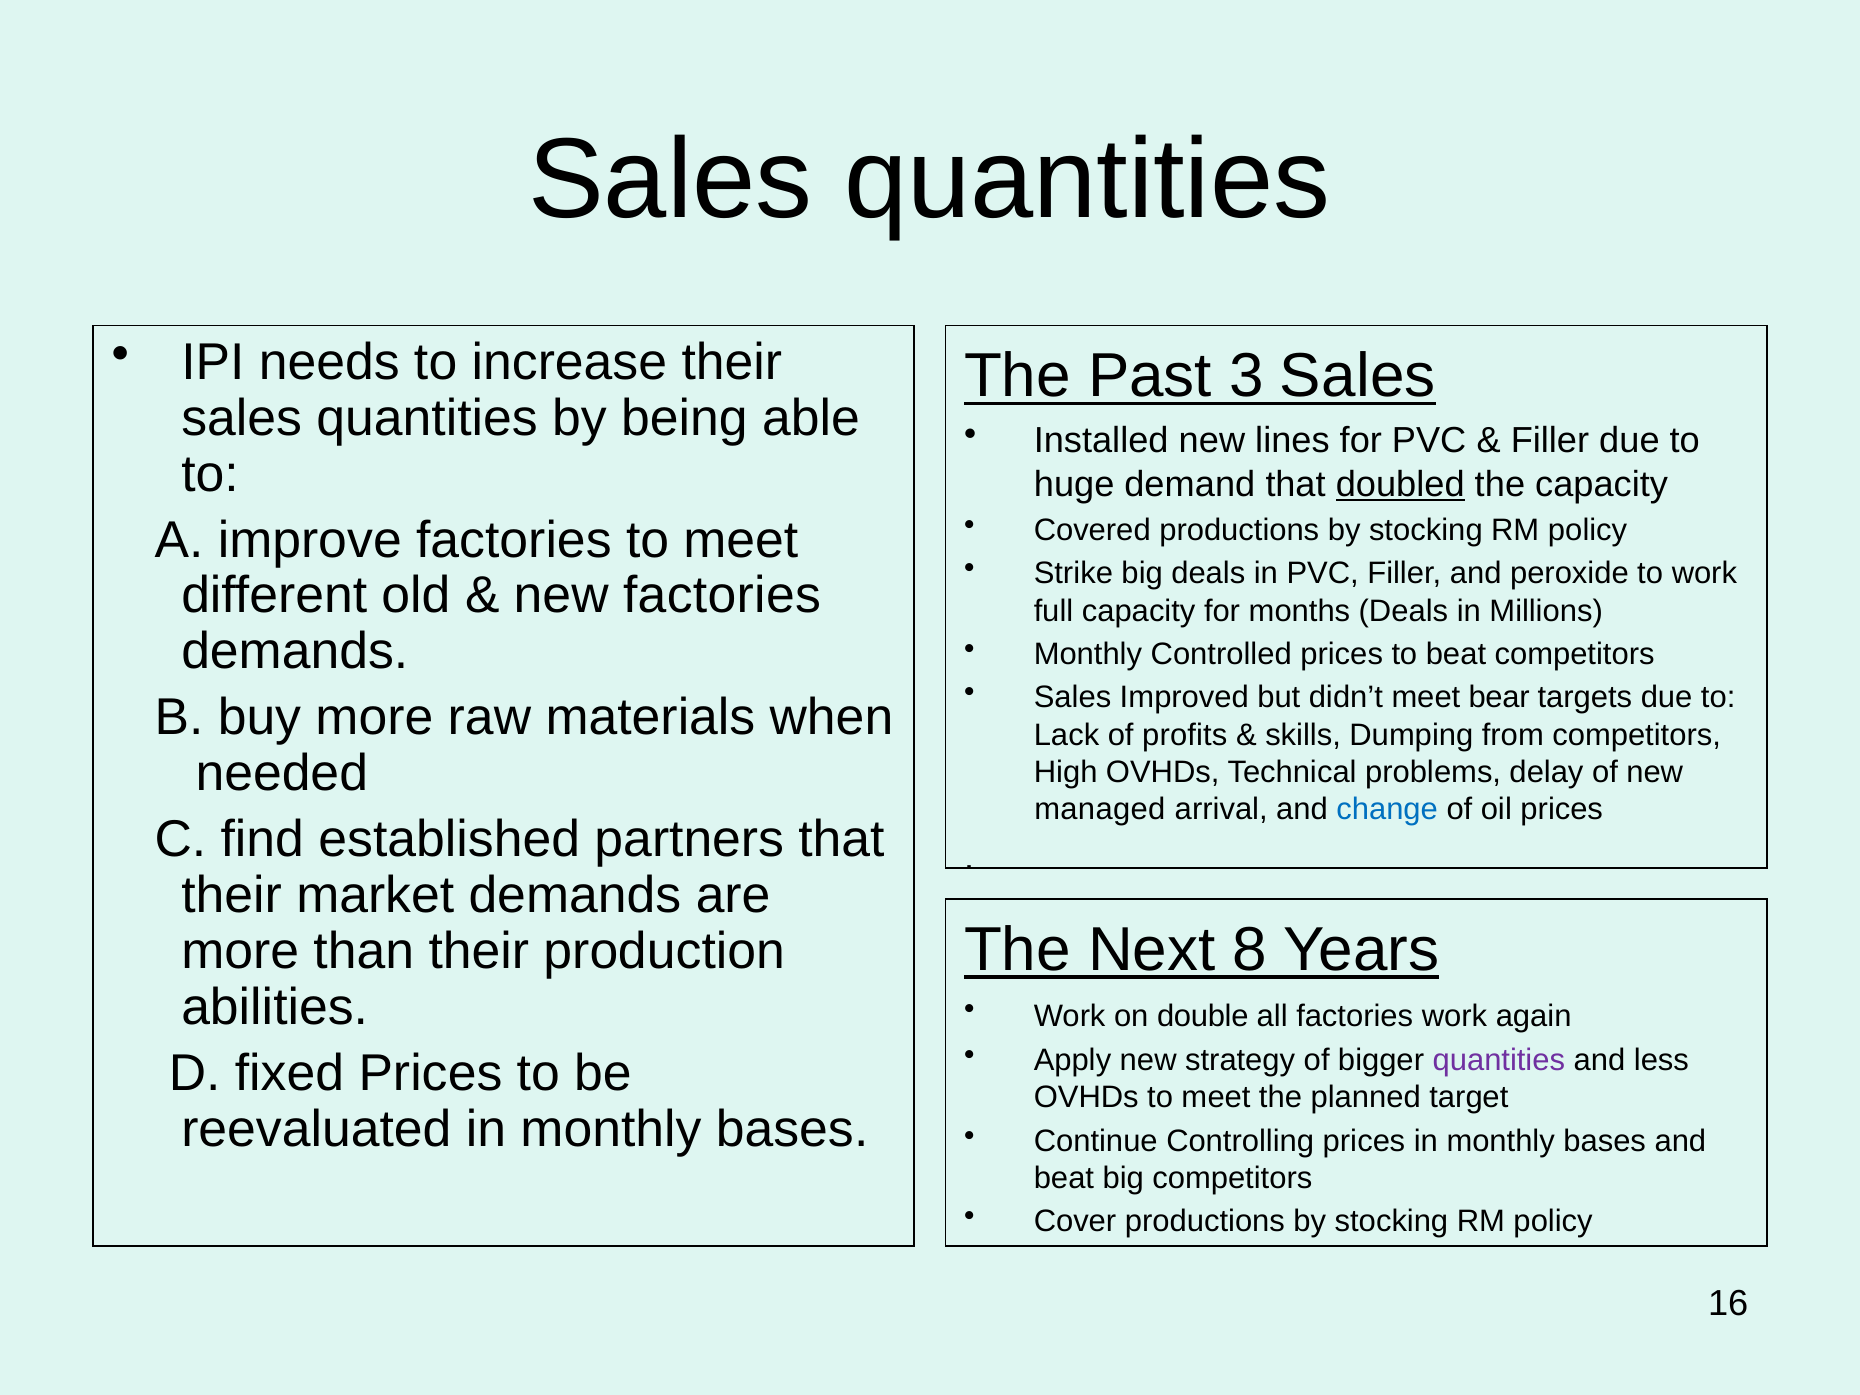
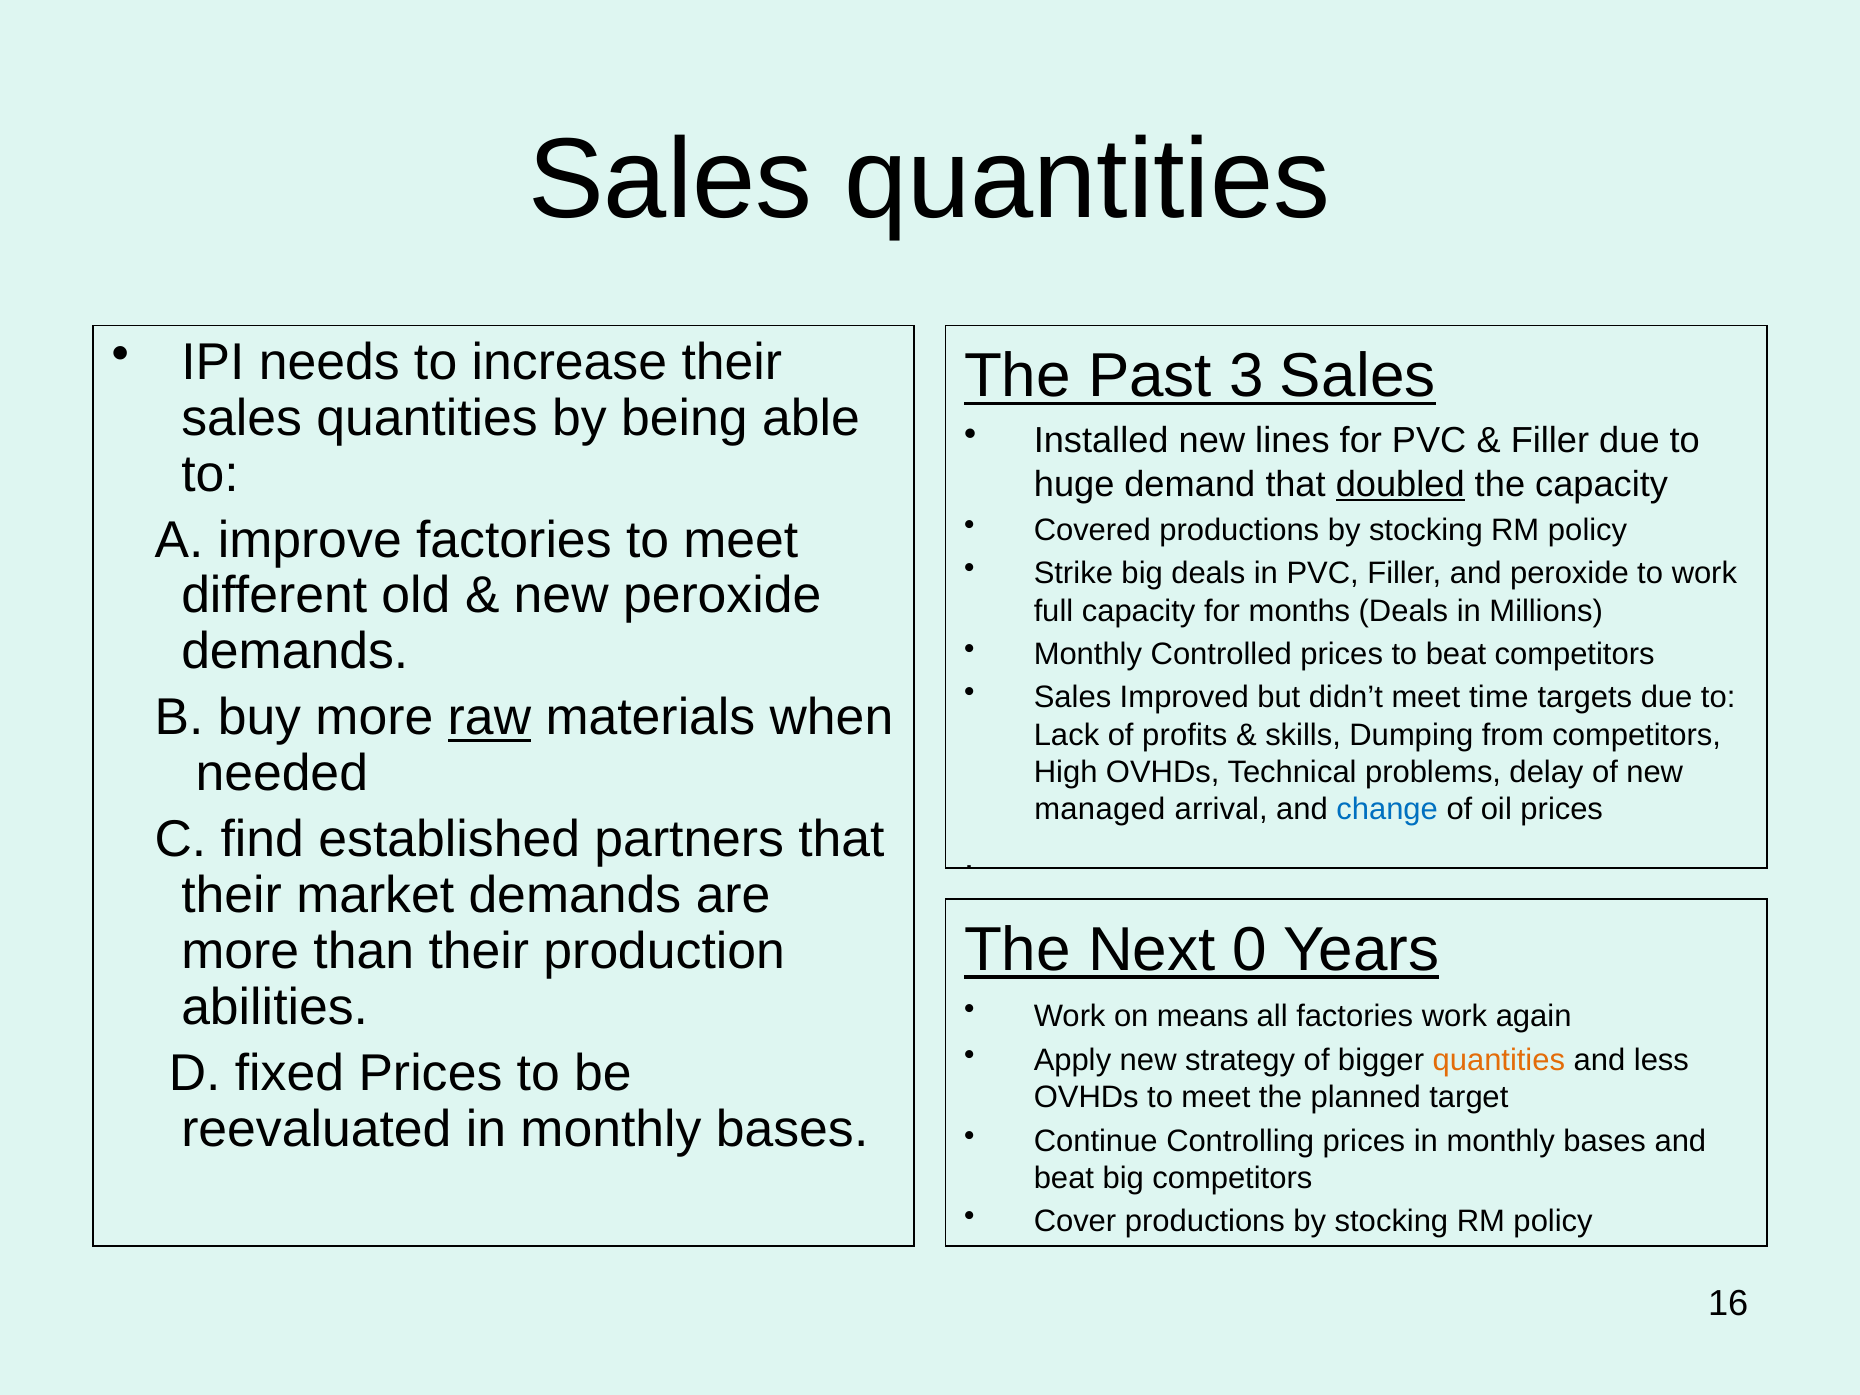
new factories: factories -> peroxide (722, 596)
bear: bear -> time (1499, 698)
raw underline: none -> present (489, 718)
8: 8 -> 0 (1250, 950)
double: double -> means (1203, 1016)
quantities colour: purple -> orange (1499, 1060)
